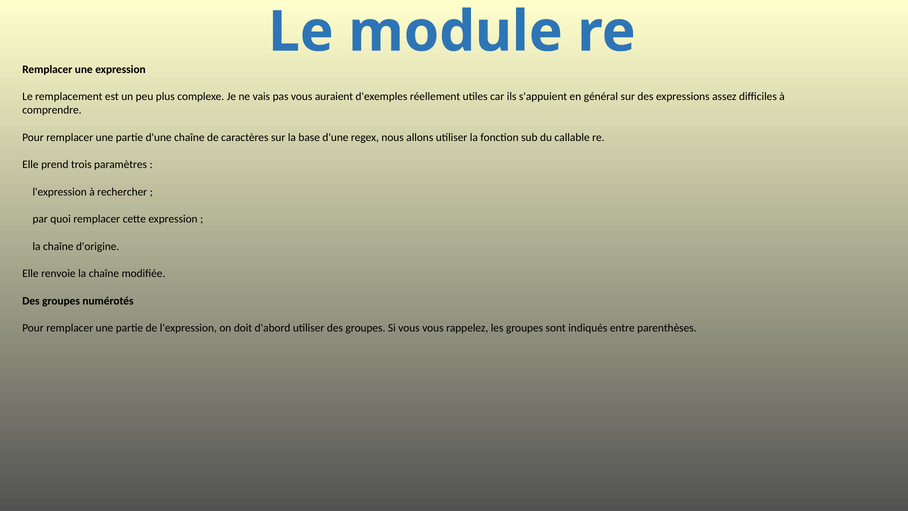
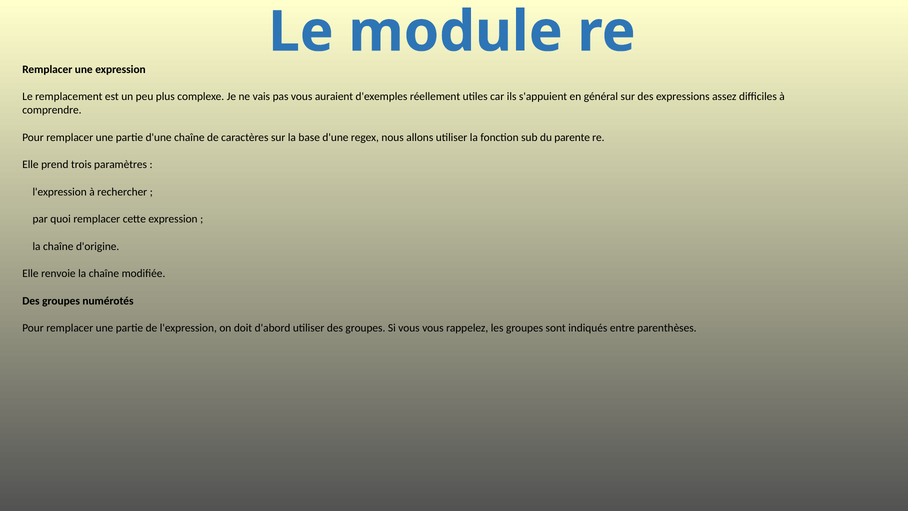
callable: callable -> parente (572, 137)
